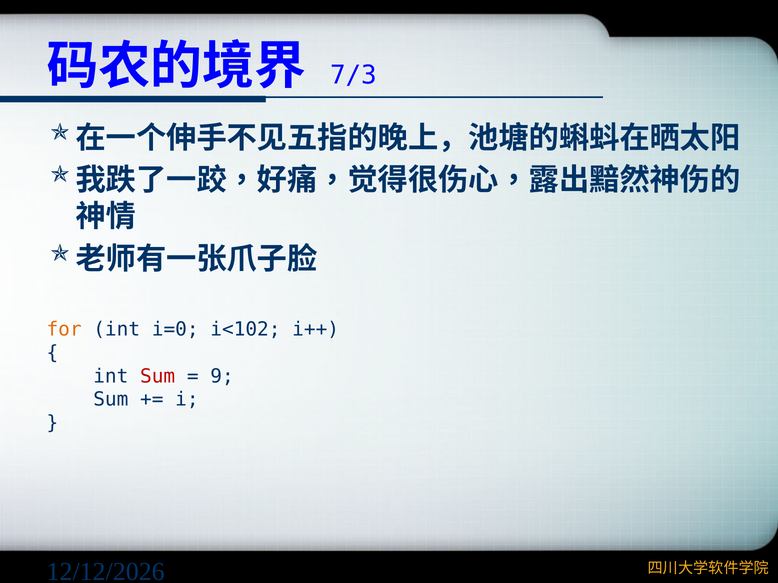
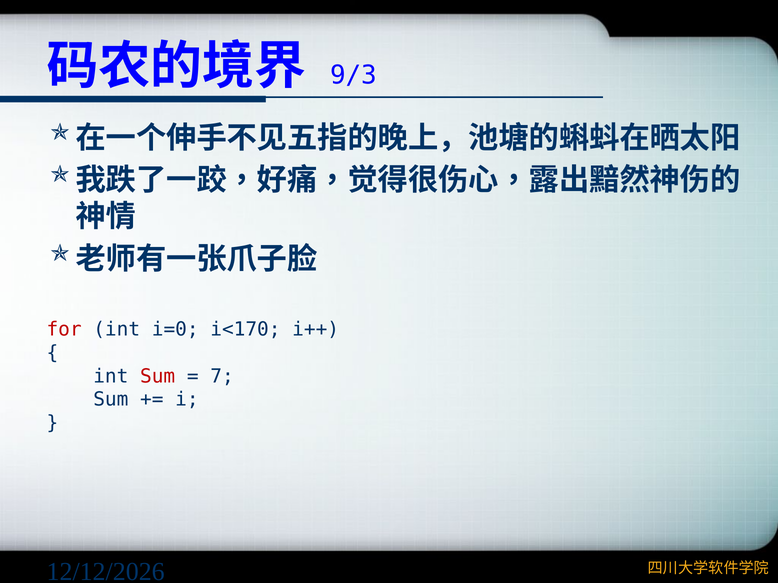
7/3: 7/3 -> 9/3 (354, 75)
for colour: orange -> red (64, 330)
i<102: i<102 -> i<170 (245, 330)
9: 9 -> 7 (222, 377)
